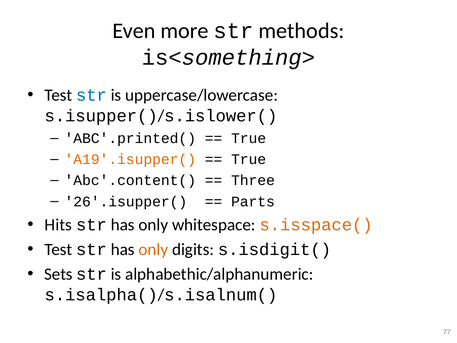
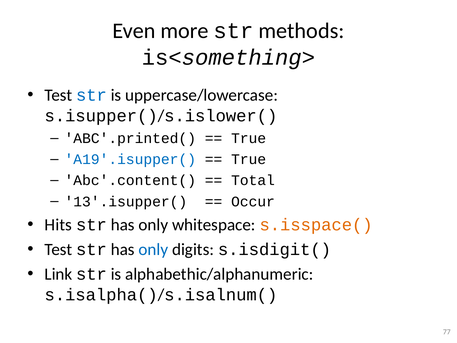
A19'.isupper( colour: orange -> blue (130, 159)
Three: Three -> Total (253, 180)
26'.isupper(: 26'.isupper( -> 13'.isupper( (126, 201)
Parts: Parts -> Occur (253, 201)
only colour: orange -> blue (153, 249)
Sets: Sets -> Link (58, 274)
